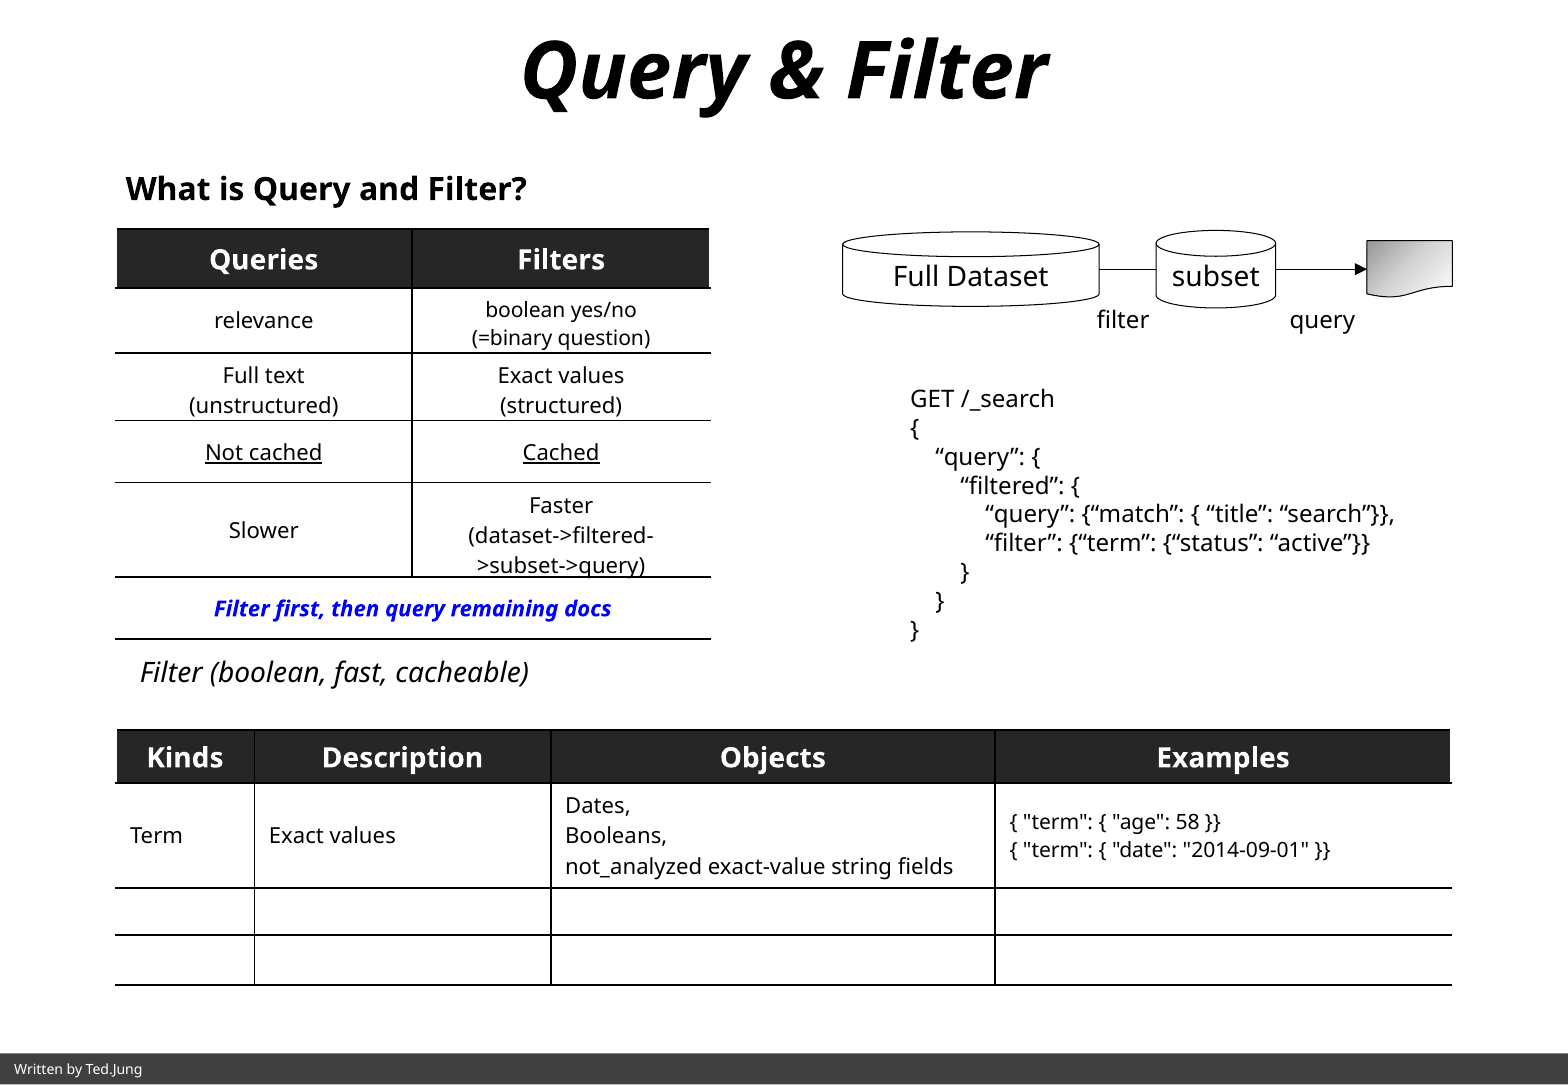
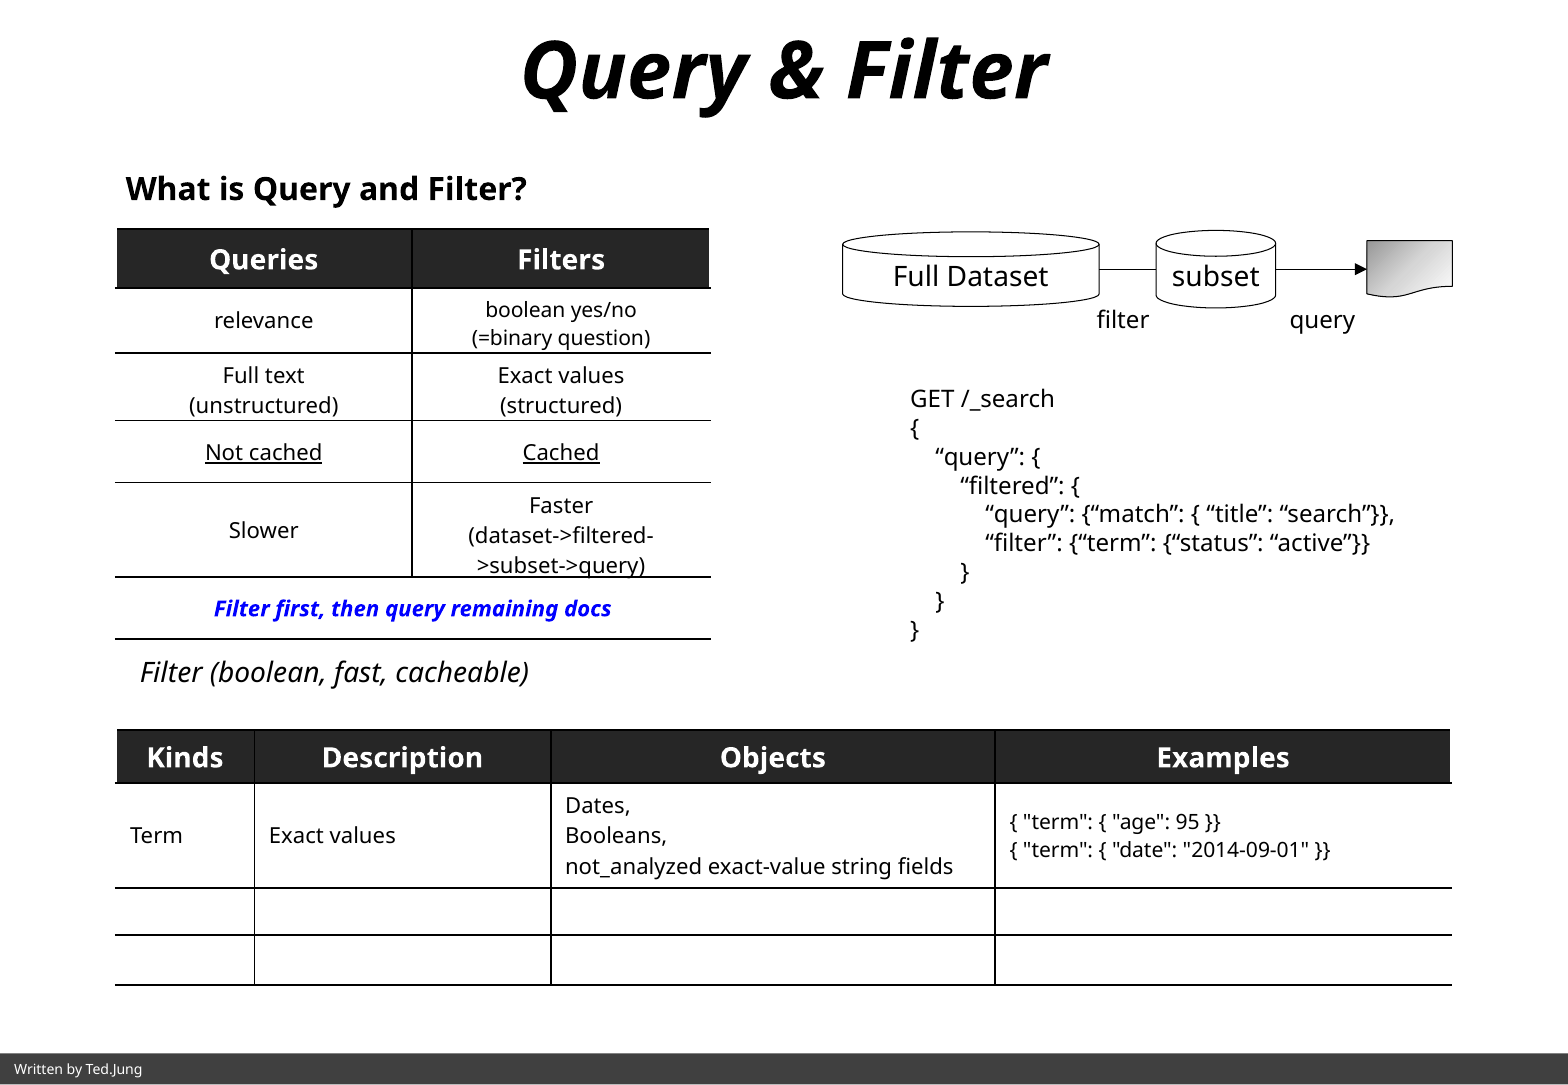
58: 58 -> 95 (1188, 823)
